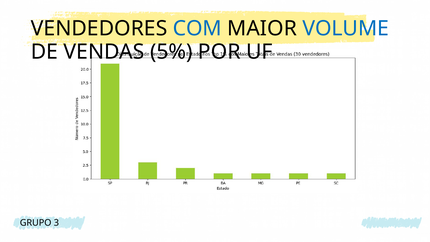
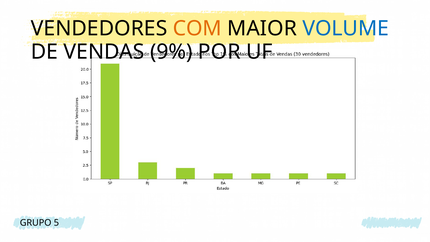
COM colour: blue -> orange (197, 29)
5%: 5% -> 9% (171, 52)
3: 3 -> 5 (56, 223)
